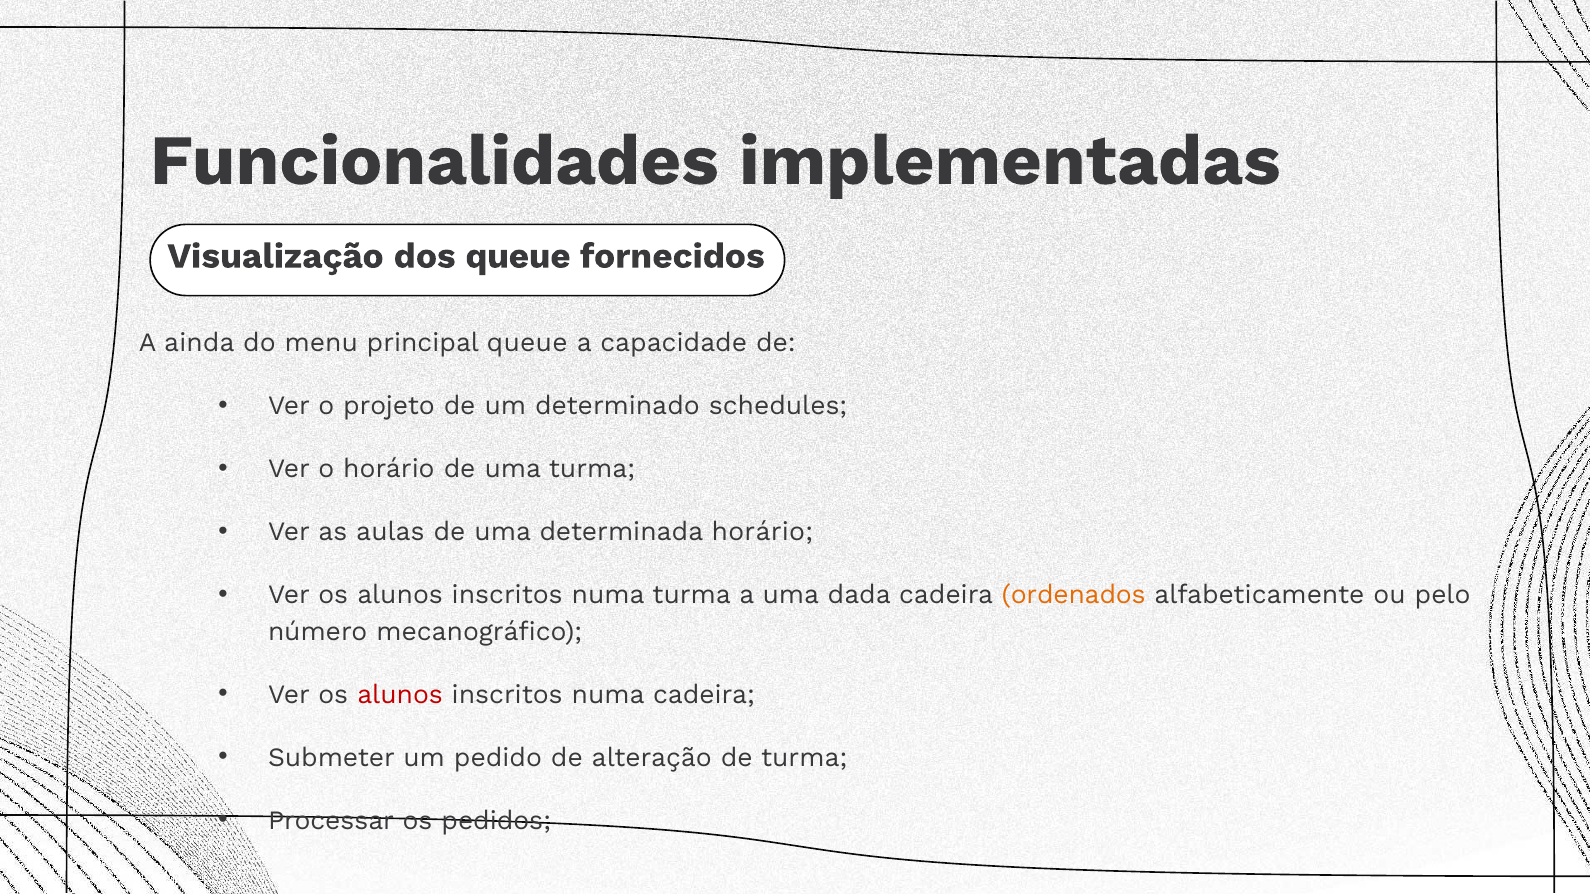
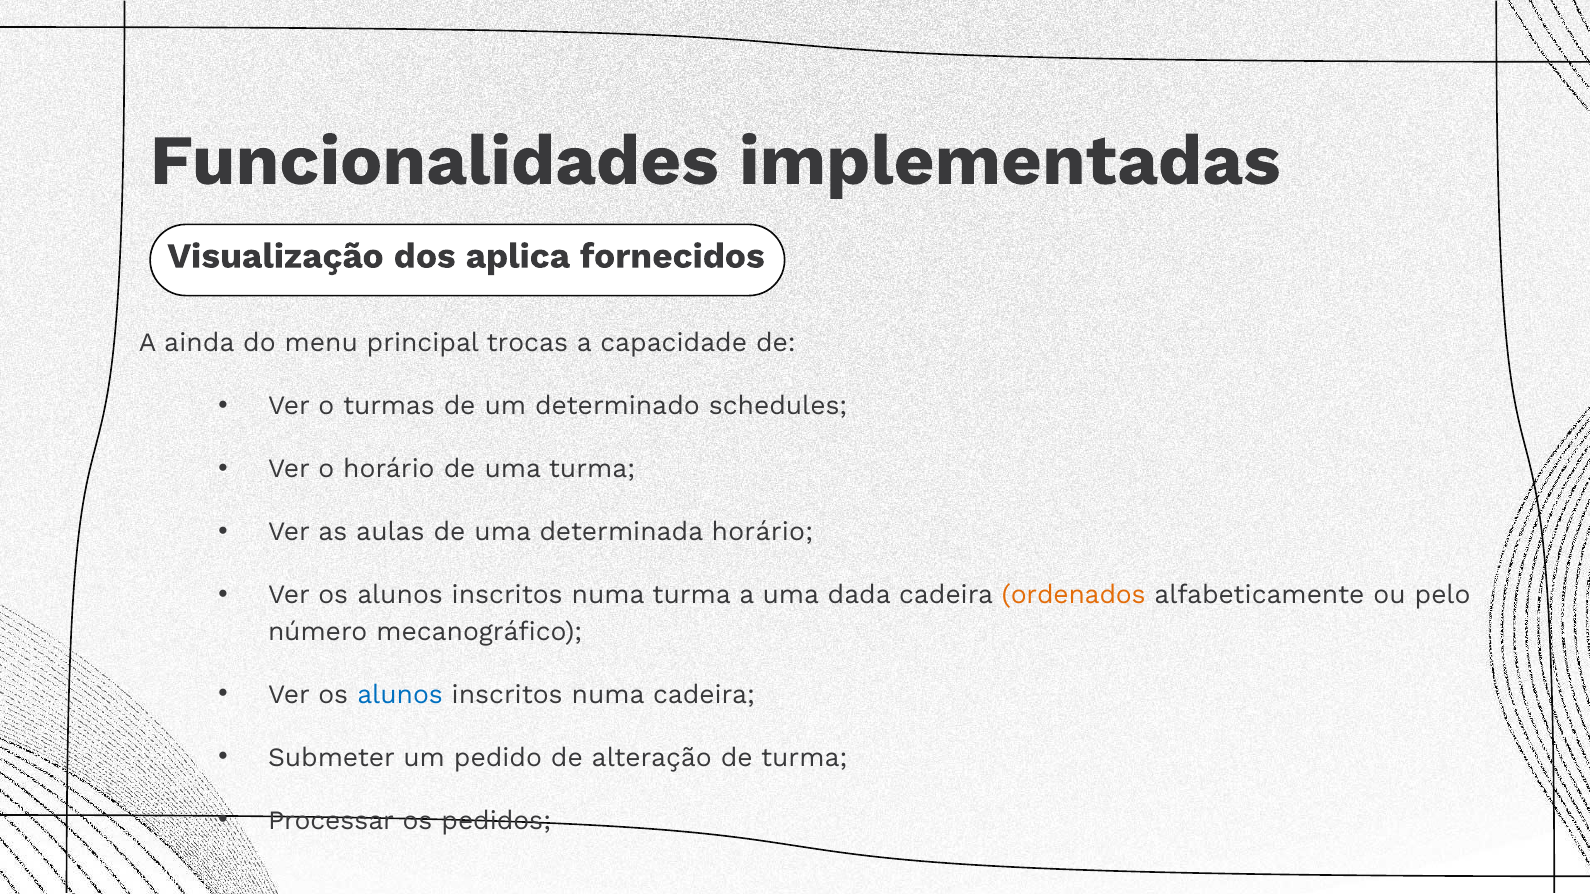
dos queue: queue -> aplica (518, 256)
principal queue: queue -> trocas (527, 343)
projeto: projeto -> turmas (389, 406)
alunos colour: red -> blue (400, 695)
